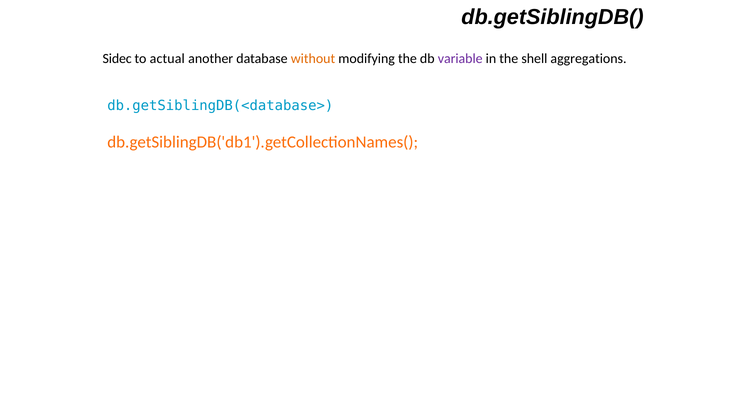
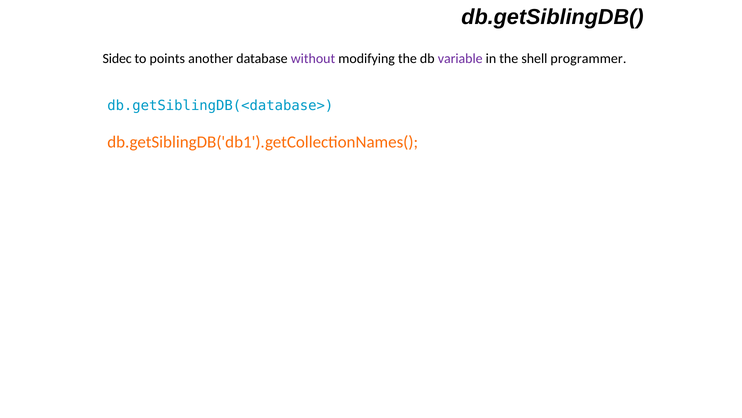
actual: actual -> points (167, 58)
without colour: orange -> purple (313, 58)
aggregations: aggregations -> programmer (588, 58)
